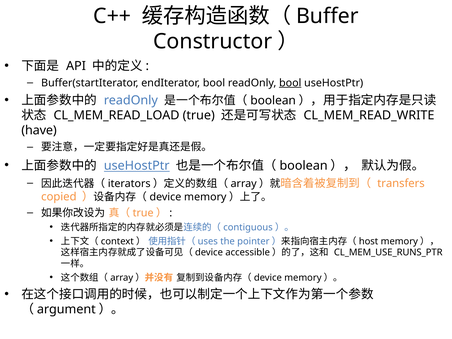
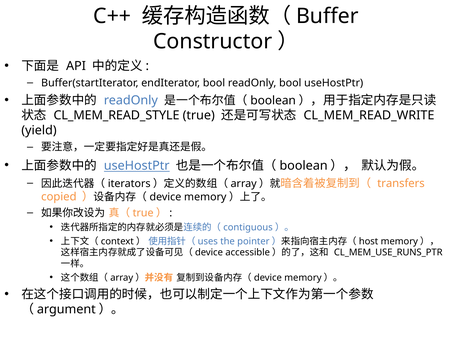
bool underline: present -> none (290, 83)
CL_MEM_READ_LOAD: CL_MEM_READ_LOAD -> CL_MEM_READ_STYLE (117, 115)
have: have -> yield (39, 130)
